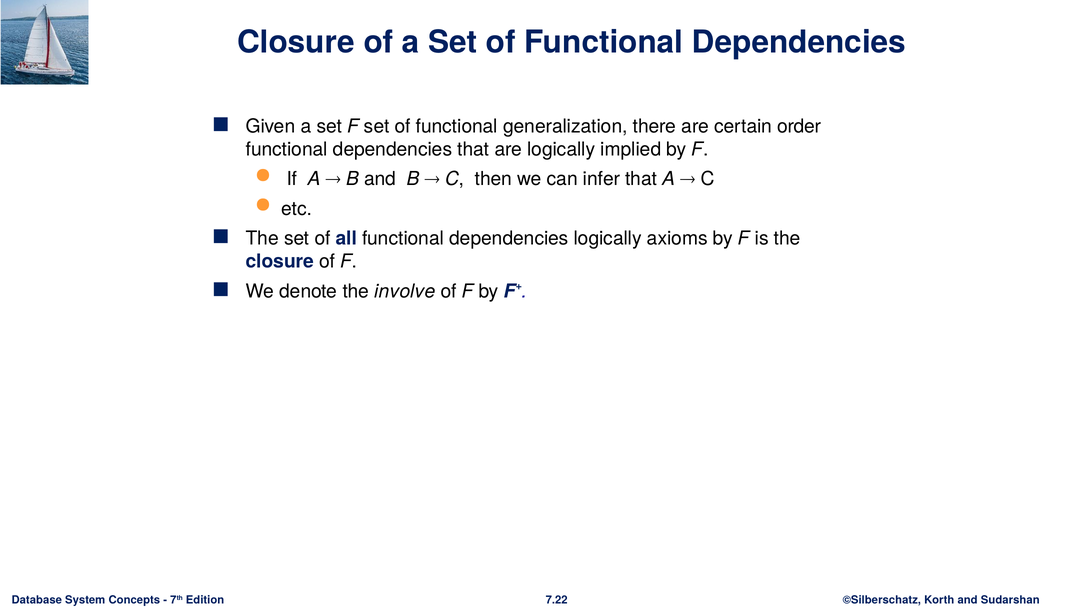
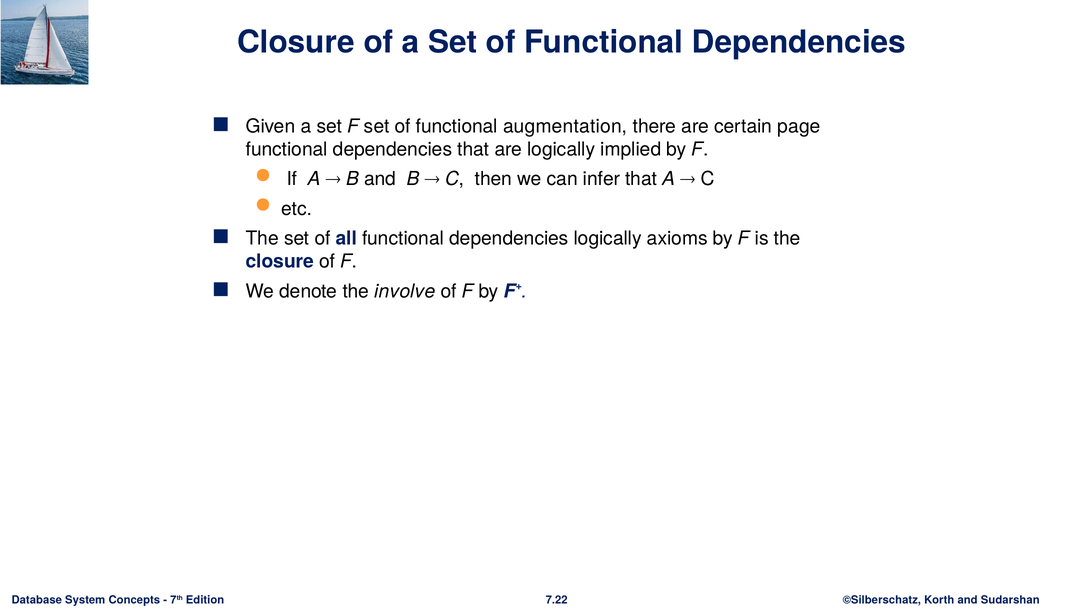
generalization: generalization -> augmentation (565, 126)
order: order -> page (799, 126)
